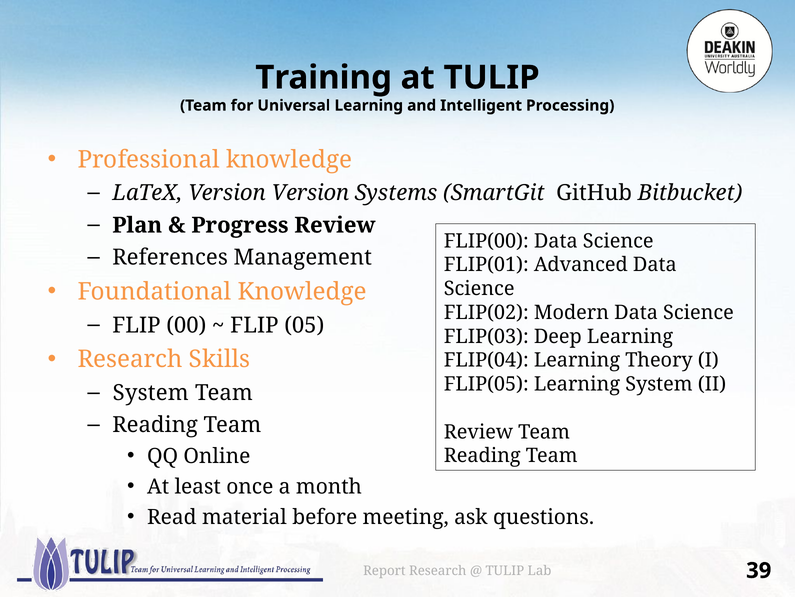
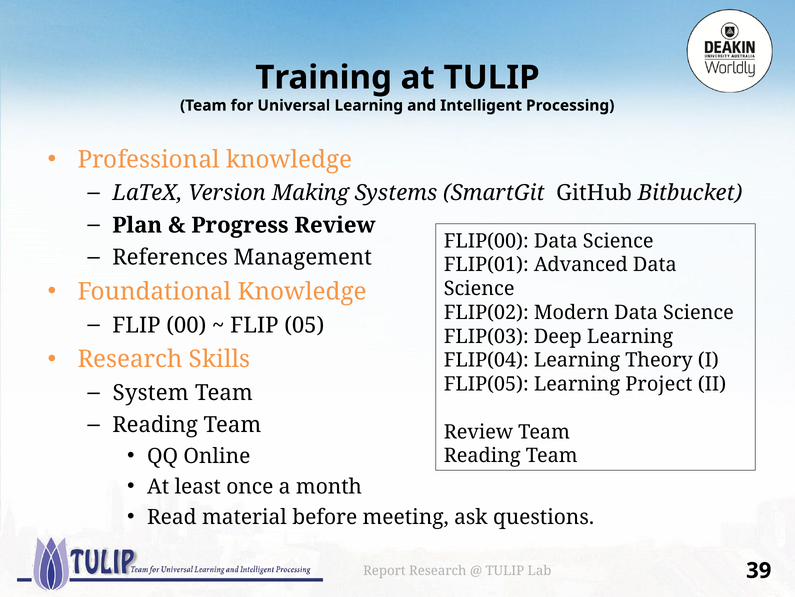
Version Version: Version -> Making (310, 193)
Learning System: System -> Project (659, 384)
